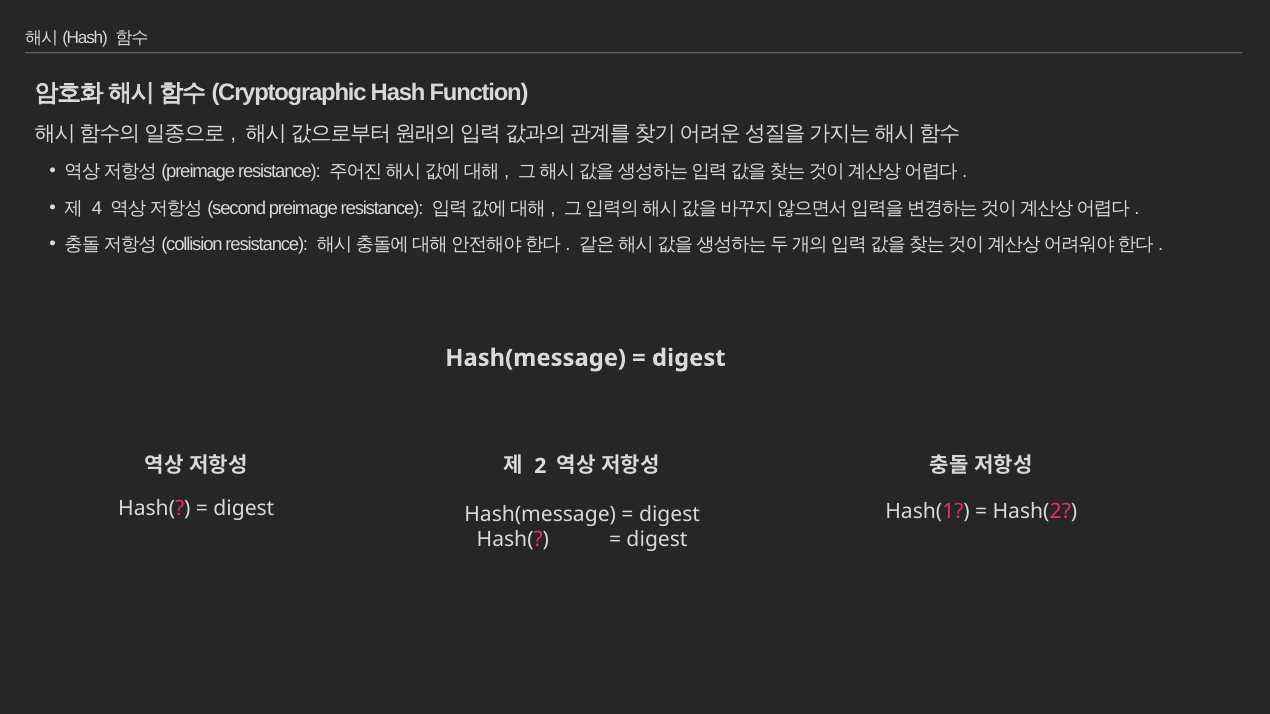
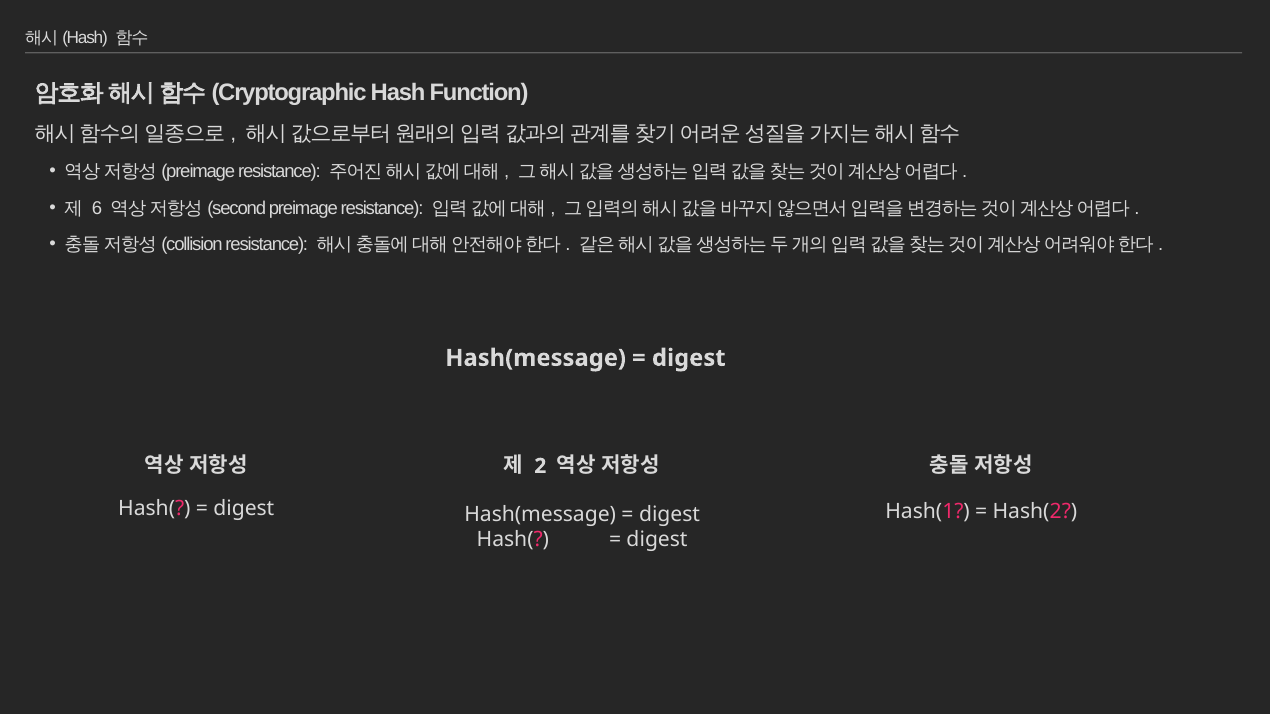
4: 4 -> 6 (97, 208)
